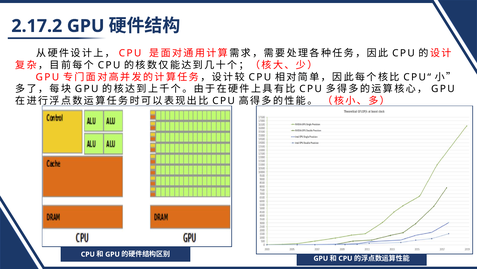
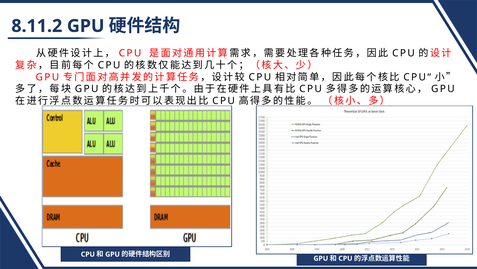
2.17.2: 2.17.2 -> 8.11.2 (37, 26)
